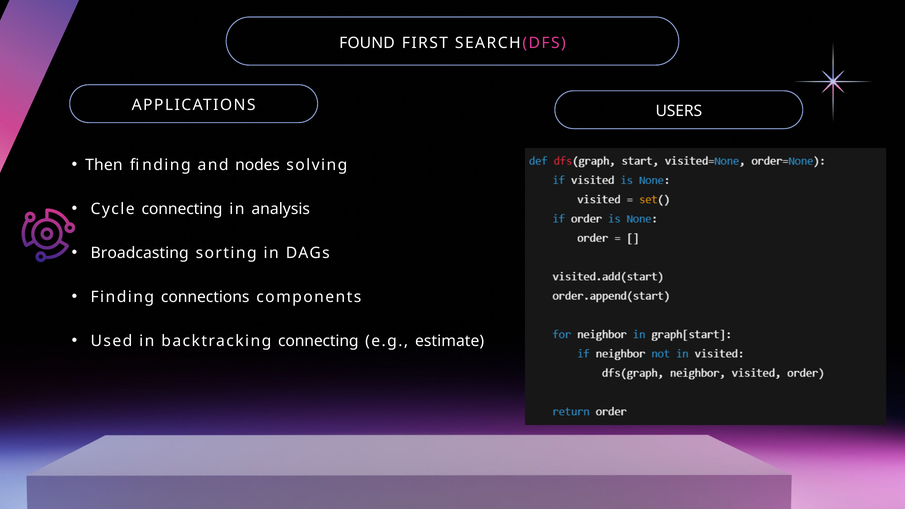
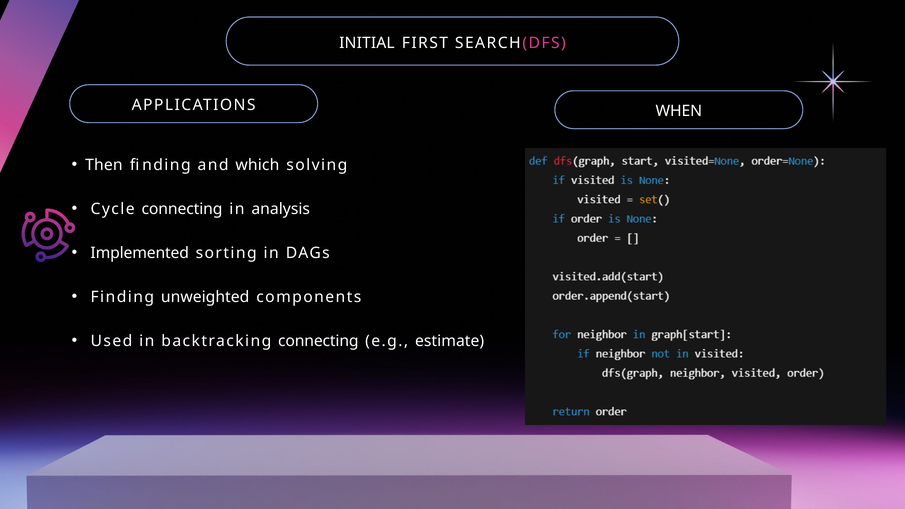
FOUND: FOUND -> INITIAL (367, 43)
USERS: USERS -> WHEN (679, 111)
nodes: nodes -> which (257, 165)
Broadcasting: Broadcasting -> Implemented (140, 253)
connections: connections -> unweighted (205, 297)
